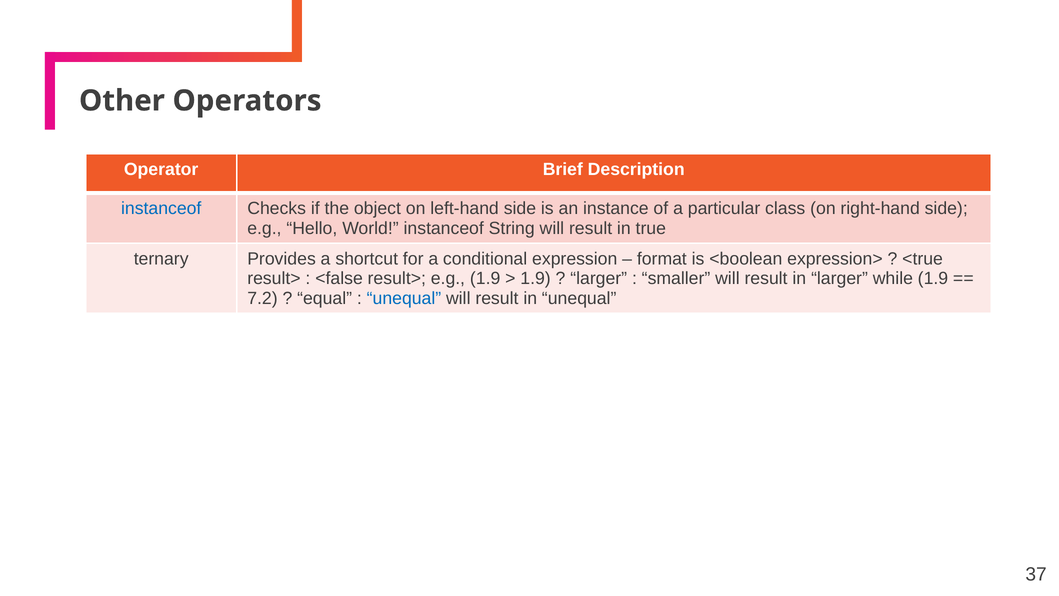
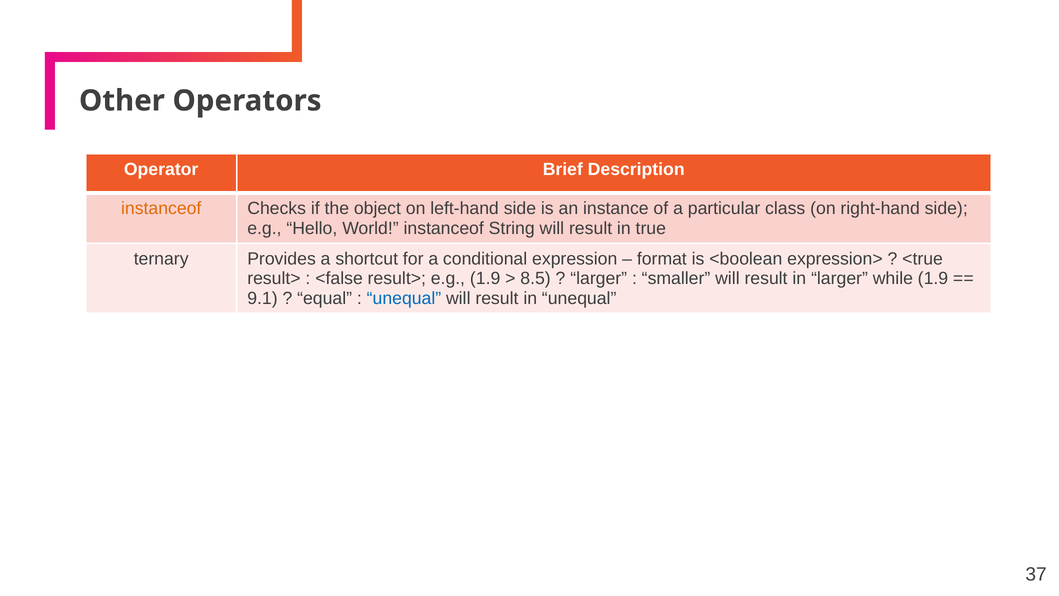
instanceof colour: blue -> orange (161, 209)
1.9: 1.9 -> 8.5 (536, 278)
7.2: 7.2 -> 9.1 (262, 298)
